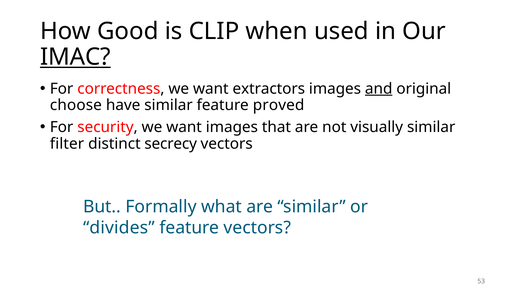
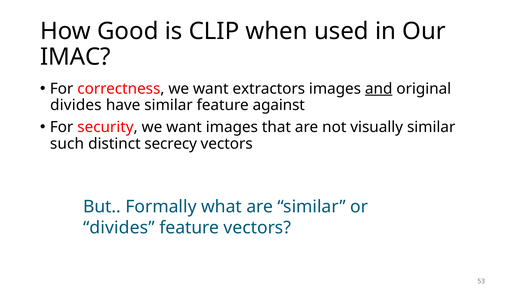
IMAC underline: present -> none (75, 57)
choose: choose -> divides (76, 105)
proved: proved -> against (279, 105)
filter: filter -> such (67, 144)
